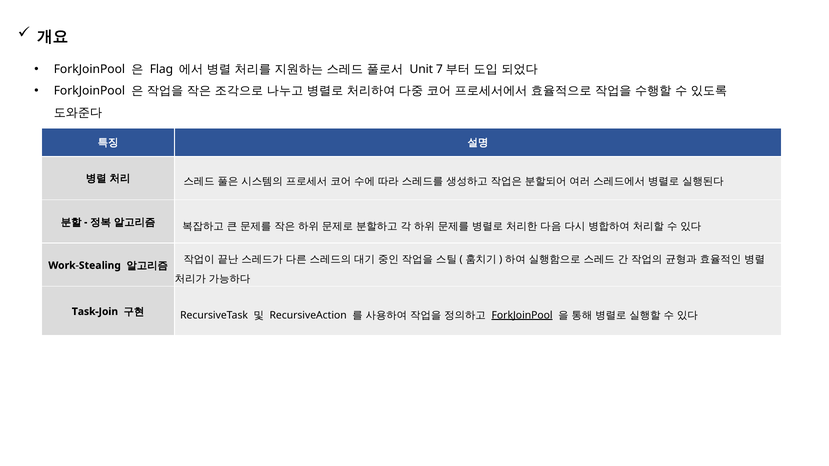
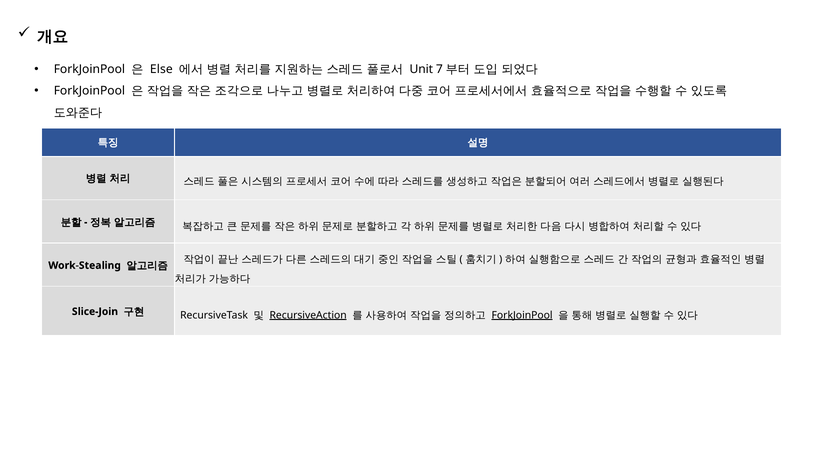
Flag: Flag -> Else (161, 69)
Task-Join: Task-Join -> Slice-Join (95, 312)
RecursiveAction underline: none -> present (308, 315)
